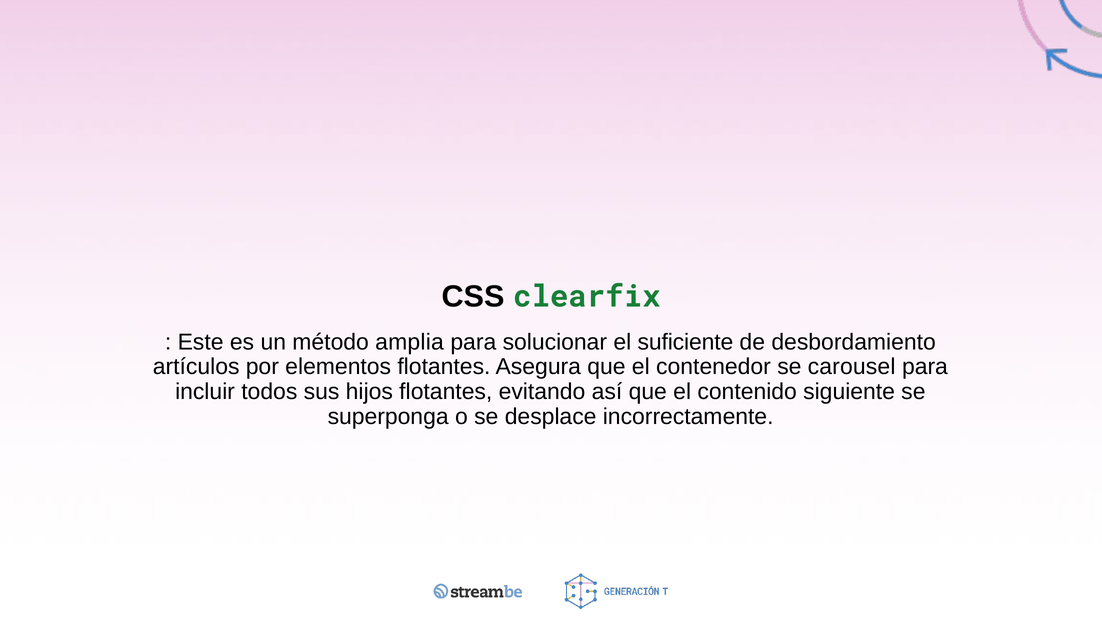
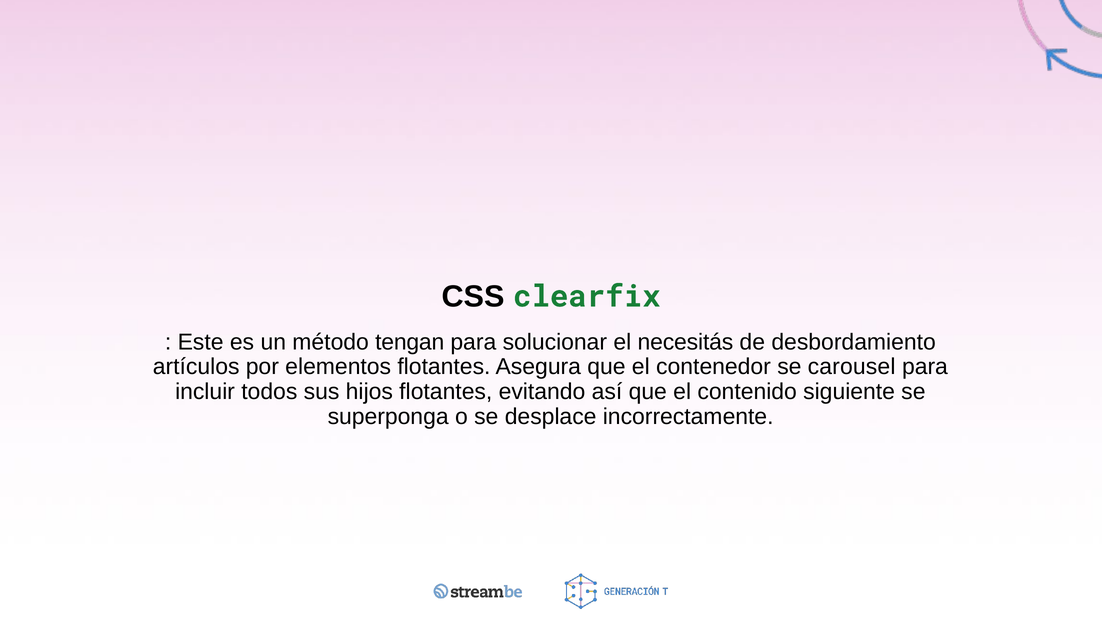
amplia: amplia -> tengan (410, 342)
suficiente: suficiente -> necesitás (685, 342)
